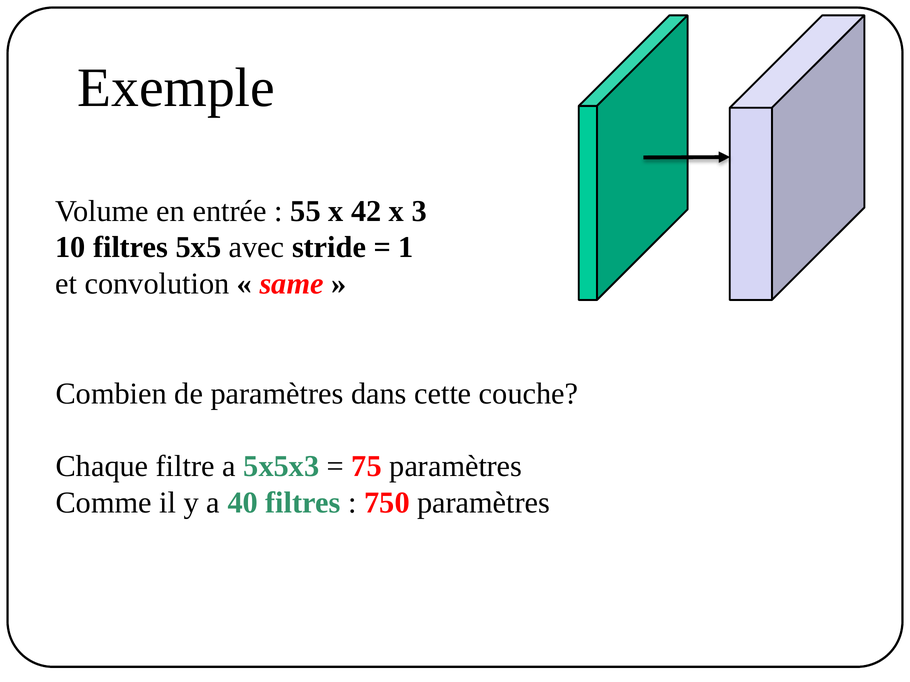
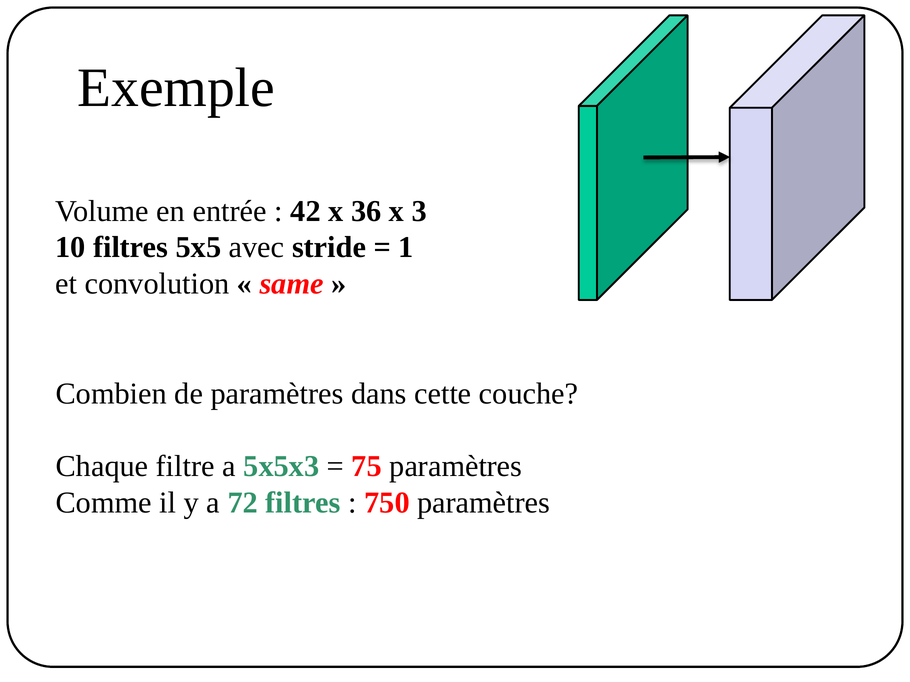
55: 55 -> 42 (306, 211)
42: 42 -> 36 (366, 211)
40: 40 -> 72 (243, 503)
